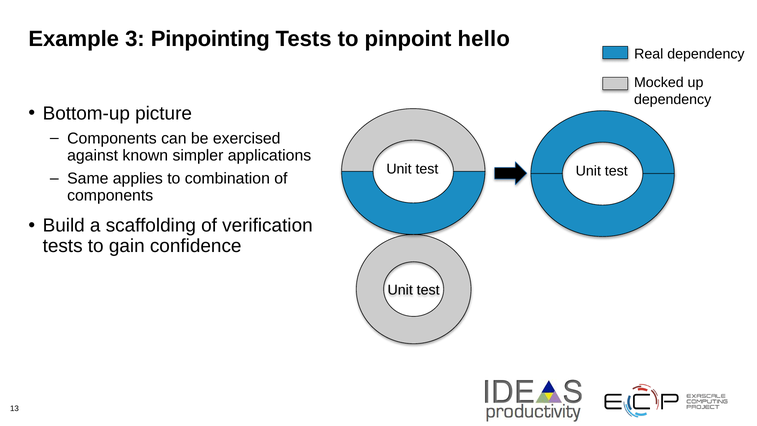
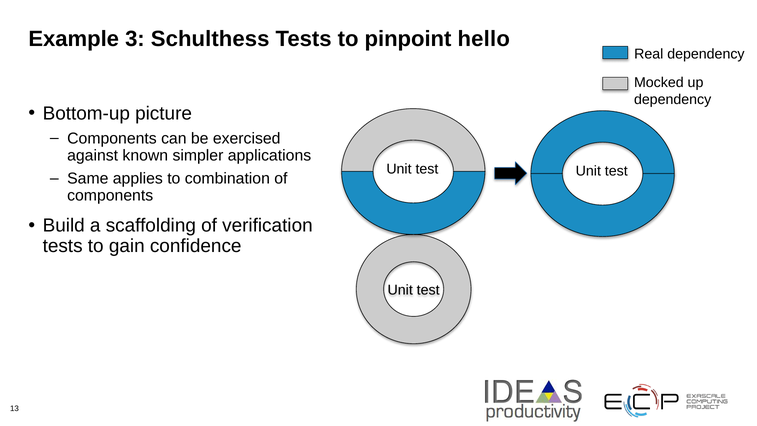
Pinpointing: Pinpointing -> Schulthess (210, 39)
